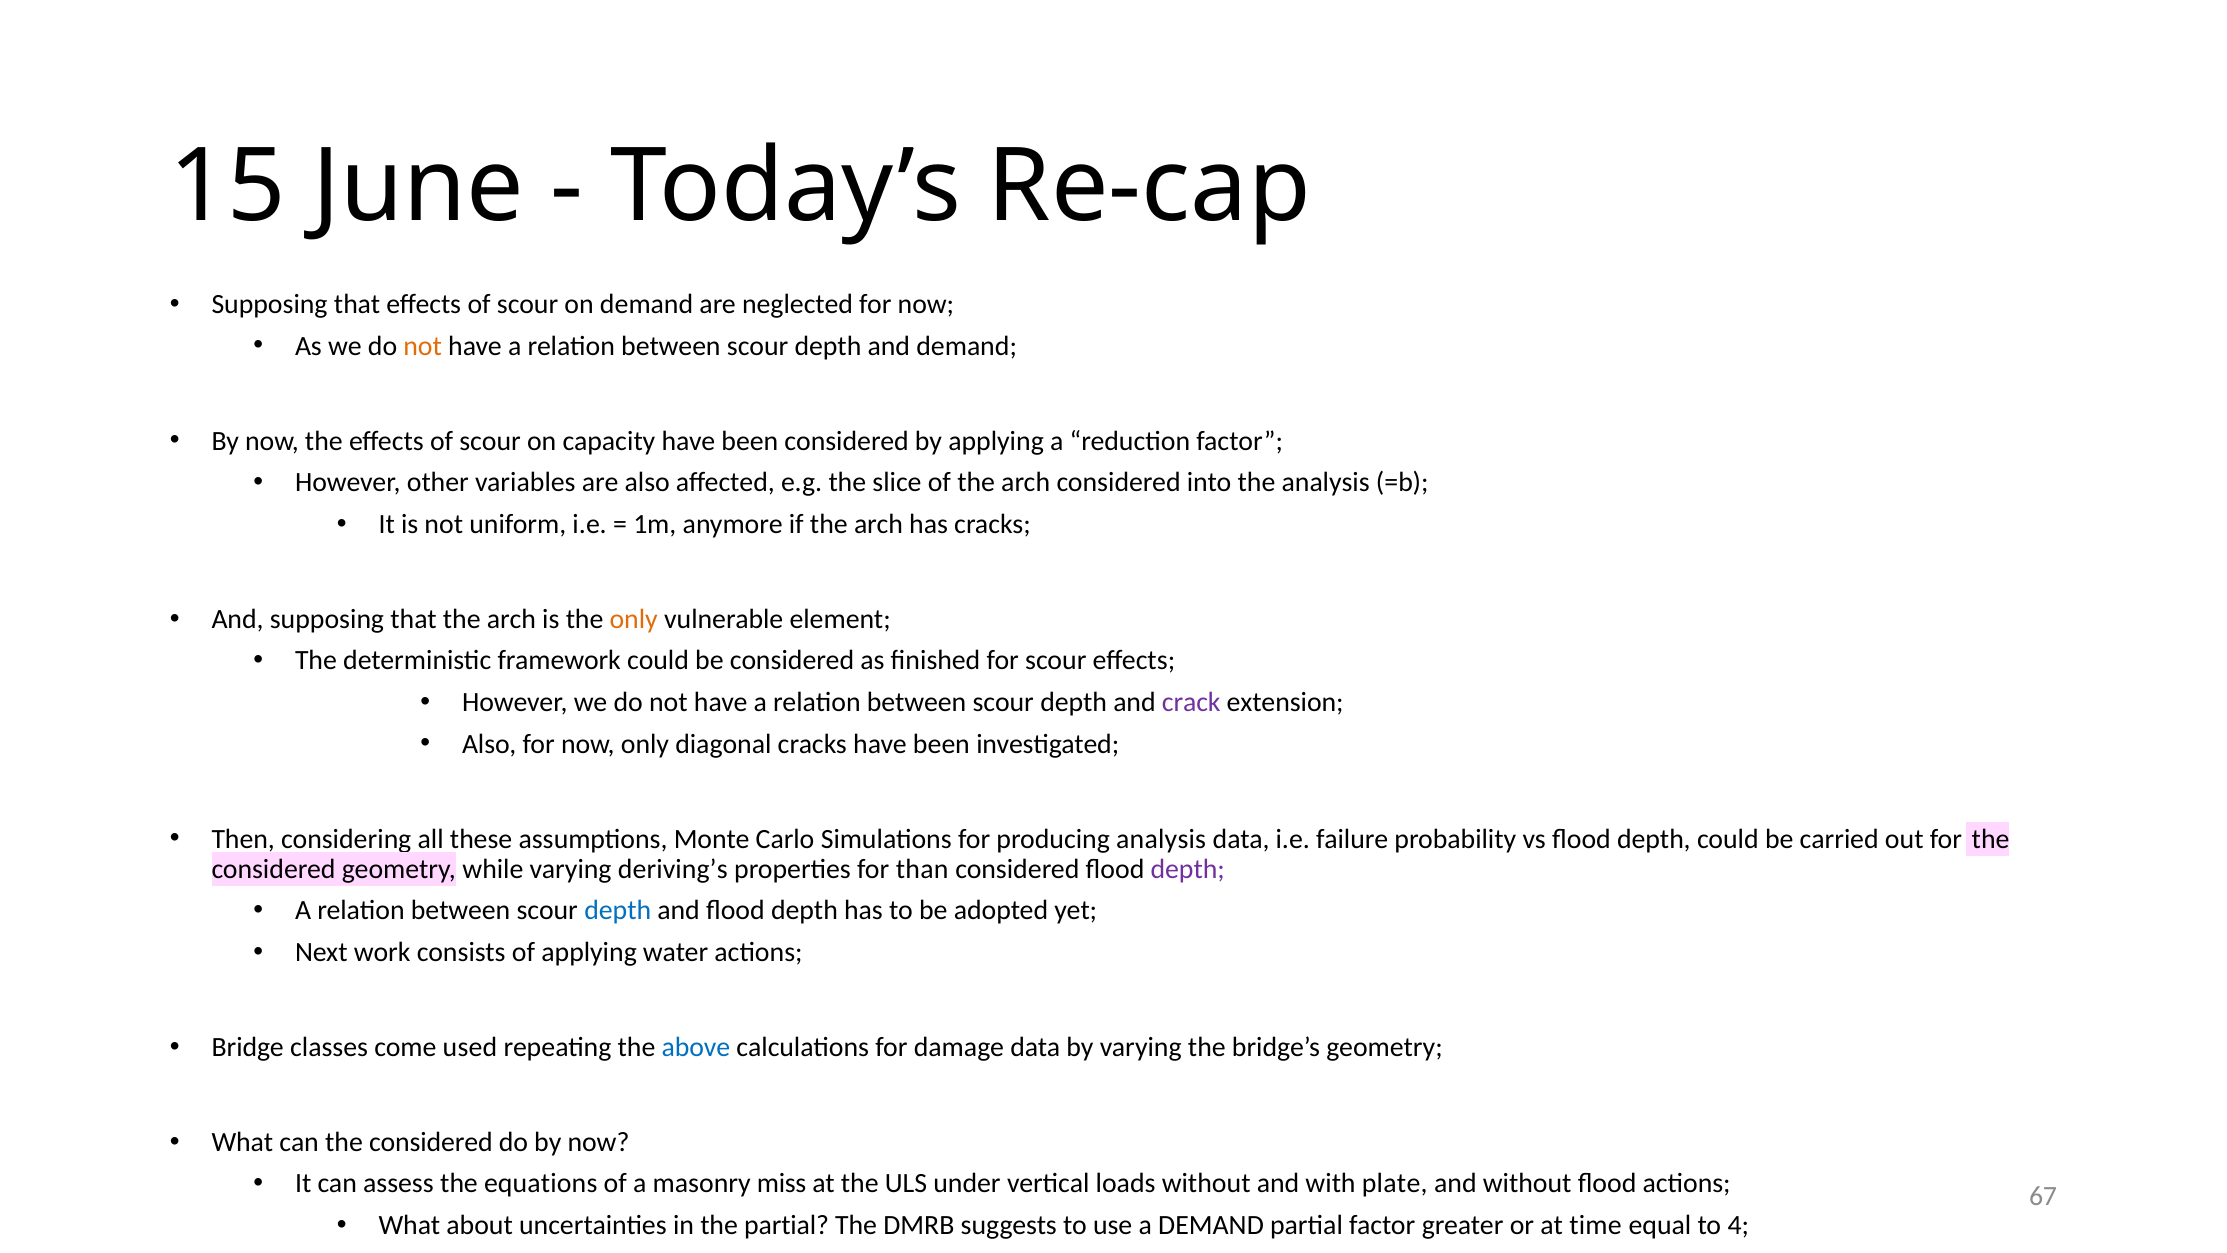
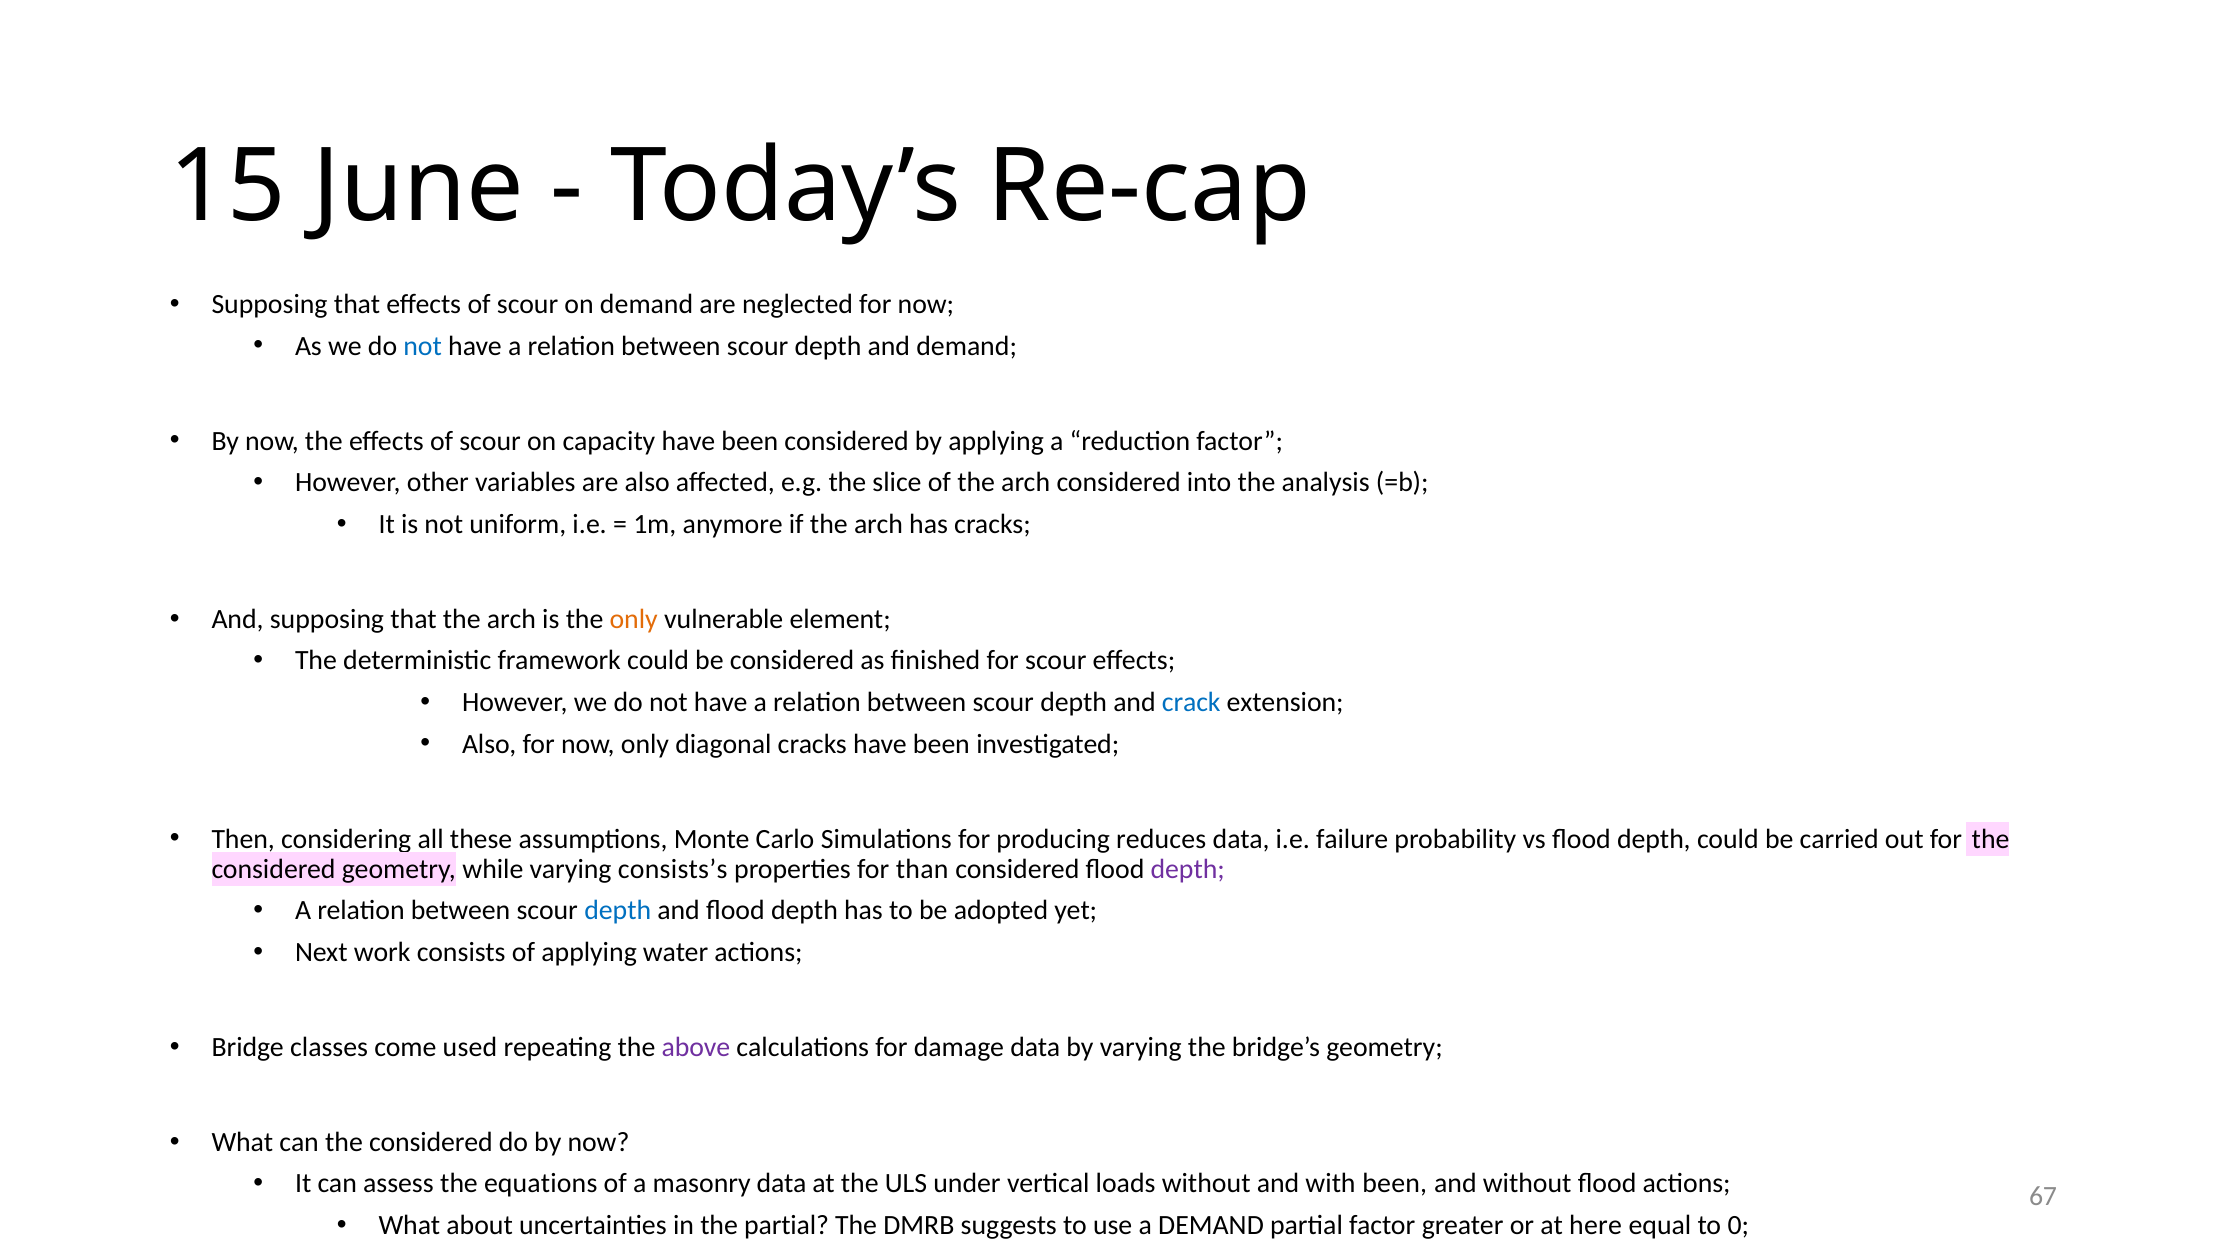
not colour: orange -> blue (423, 346)
crack colour: purple -> blue (1191, 702)
producing analysis: analysis -> reduces (1161, 839)
deriving’s: deriving’s -> consists’s (673, 869)
above colour: blue -> purple (696, 1047)
masonry miss: miss -> data (782, 1183)
with plate: plate -> been (1395, 1183)
time: time -> here (1596, 1225)
4: 4 -> 0 (1738, 1225)
